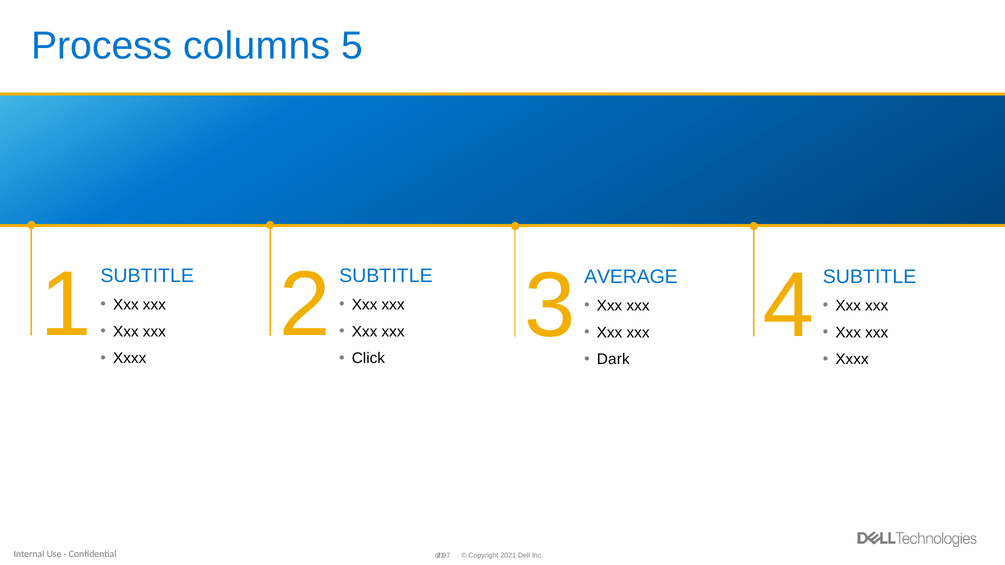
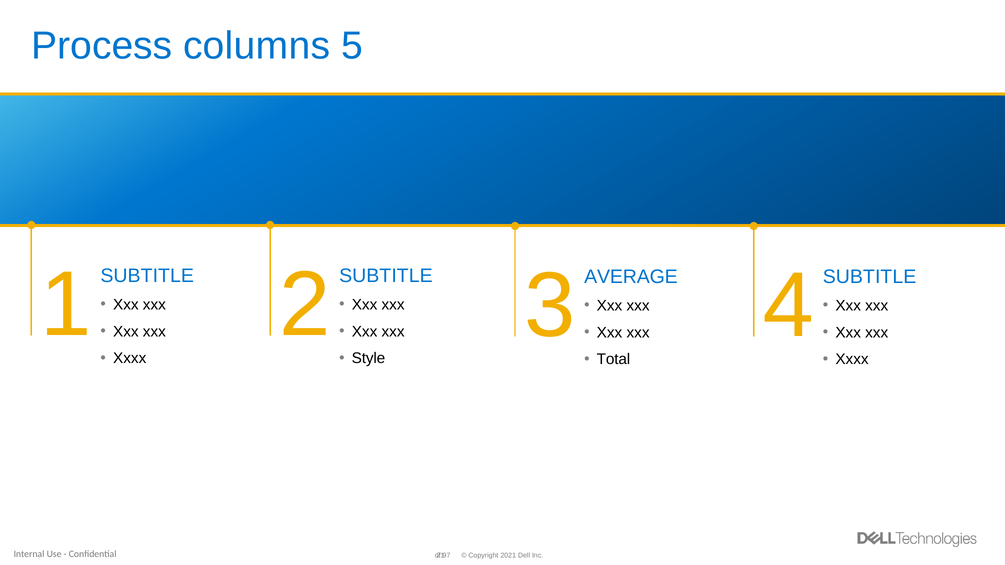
Click: Click -> Style (368, 359)
Dark: Dark -> Total (613, 360)
